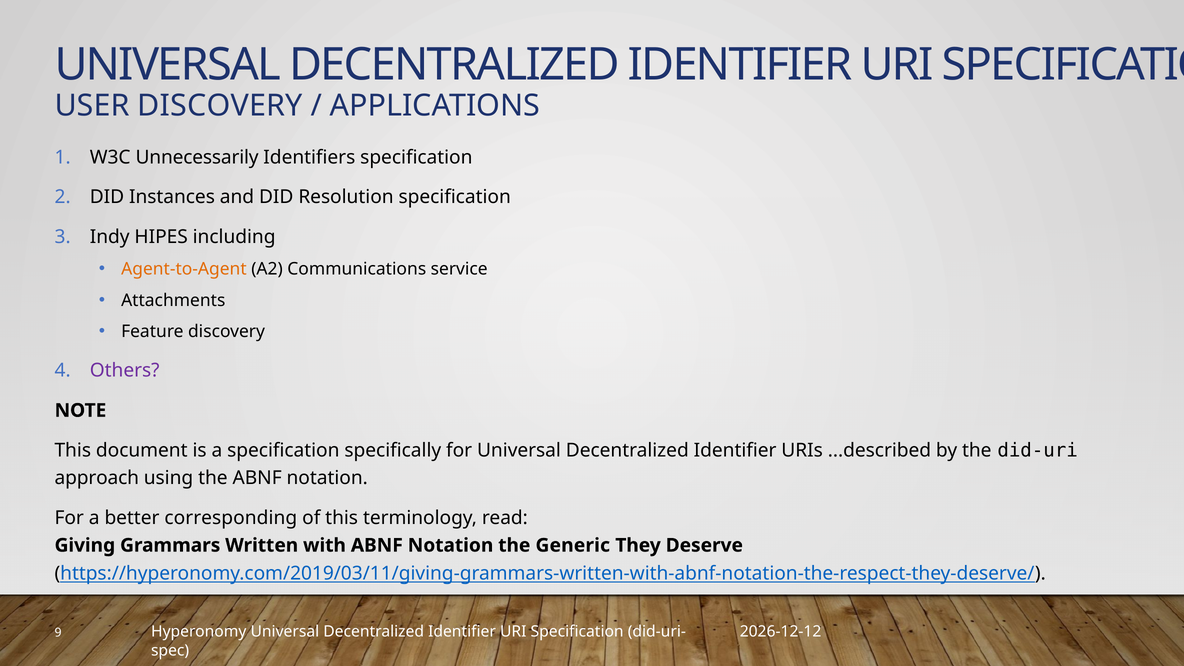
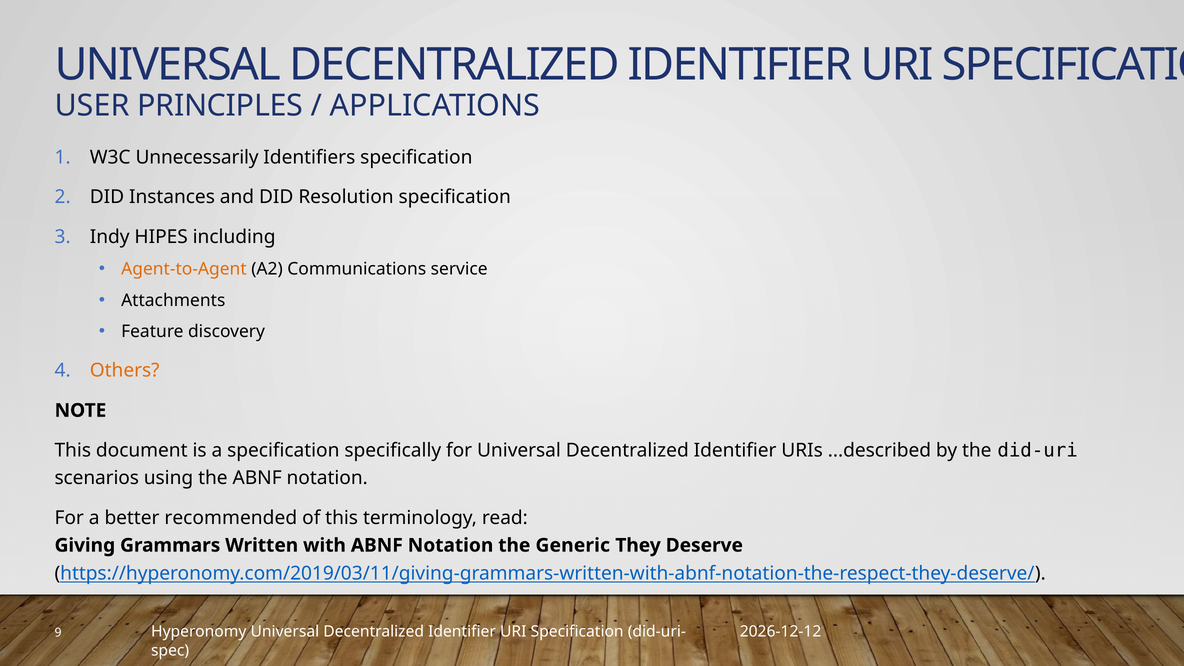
USER DISCOVERY: DISCOVERY -> PRINCIPLES (220, 106)
Others colour: purple -> orange (125, 371)
approach: approach -> scenarios (97, 478)
corresponding: corresponding -> recommended (231, 518)
